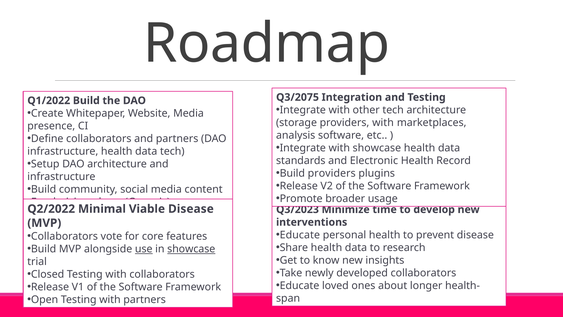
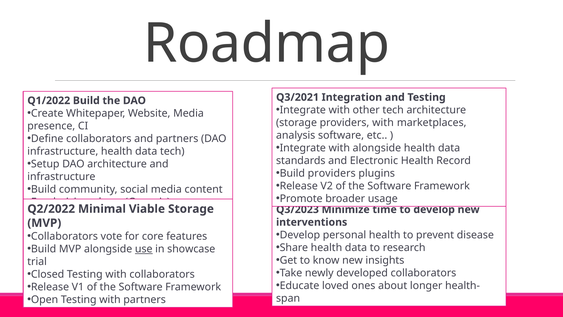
Q3/2075: Q3/2075 -> Q3/2021 (298, 97)
with showcase: showcase -> alongside (377, 148)
Viable Disease: Disease -> Storage (191, 209)
Educate: Educate -> Develop (300, 235)
showcase underline: present -> none (191, 249)
